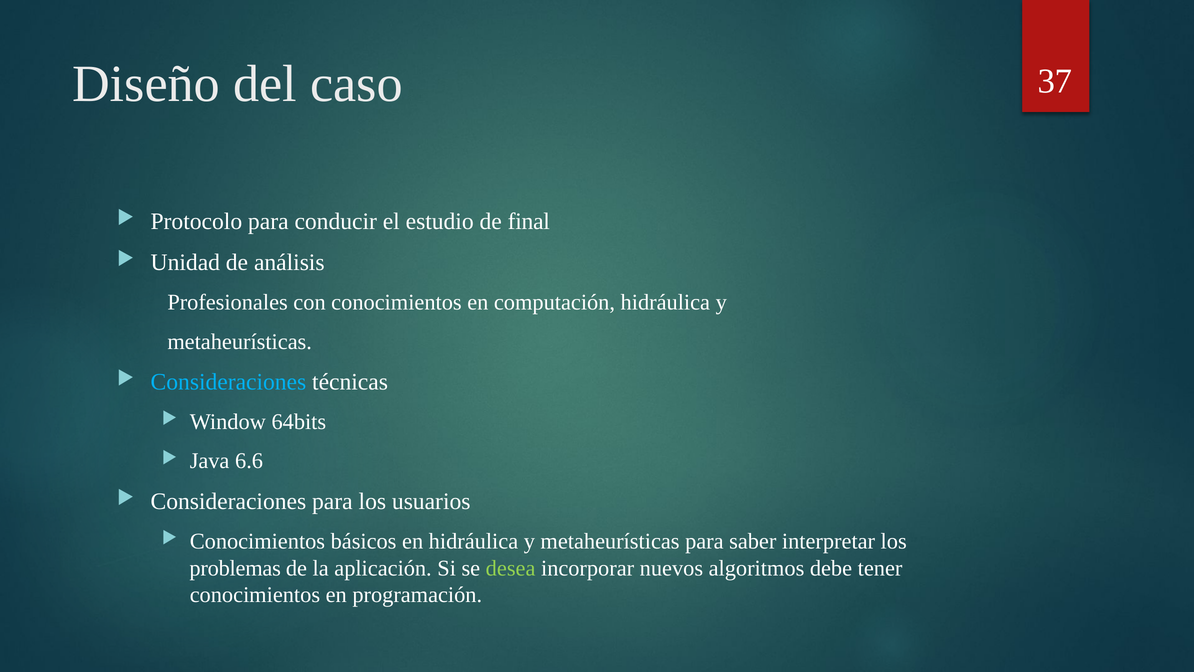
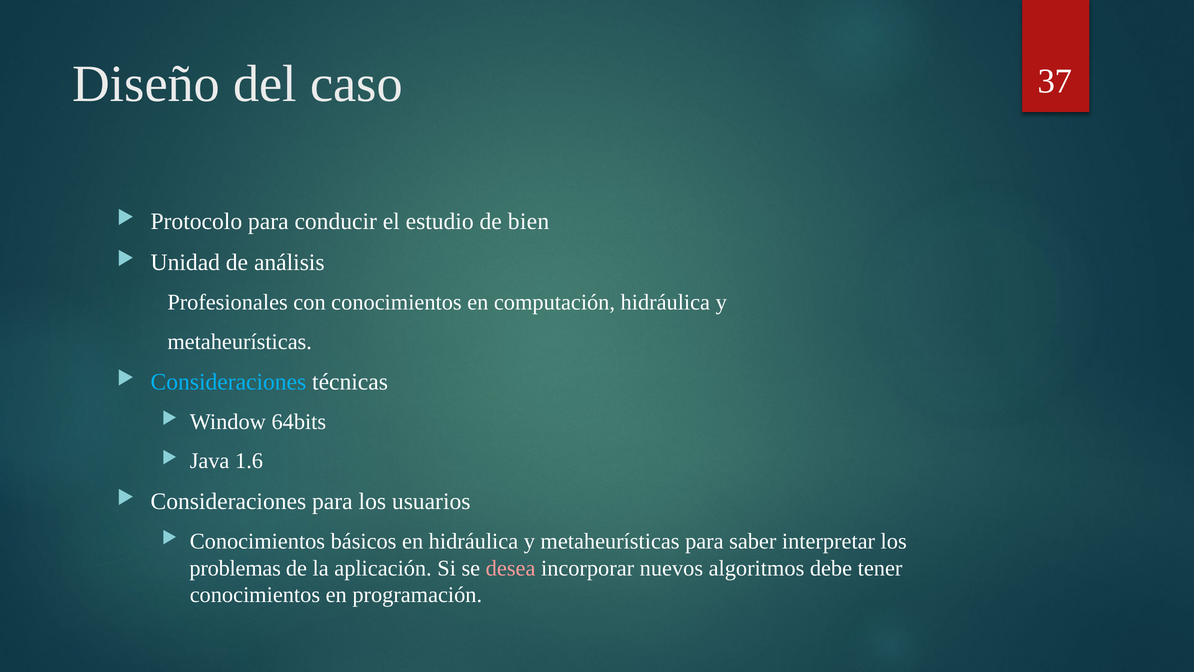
final: final -> bien (529, 221)
6.6: 6.6 -> 1.6 (249, 461)
desea colour: light green -> pink (511, 568)
